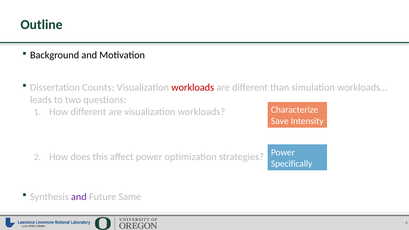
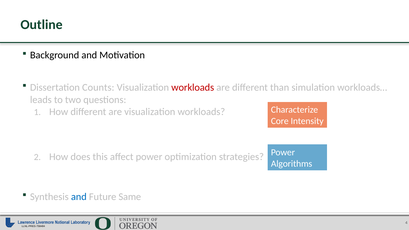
Save: Save -> Core (280, 121)
Specifically: Specifically -> Algorithms (292, 164)
and colour: purple -> blue (79, 197)
